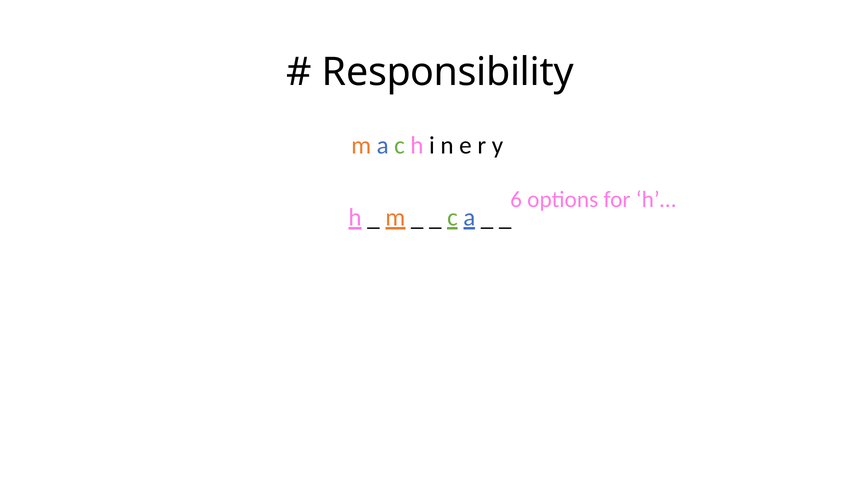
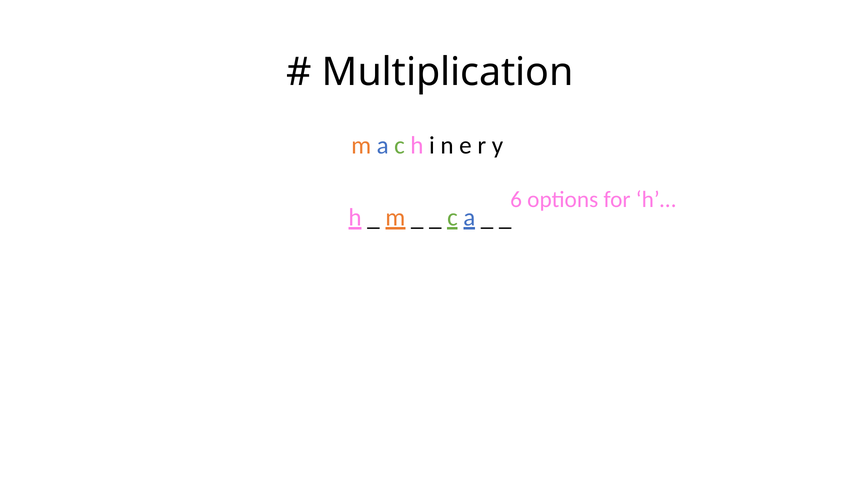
Responsibility: Responsibility -> Multiplication (448, 72)
